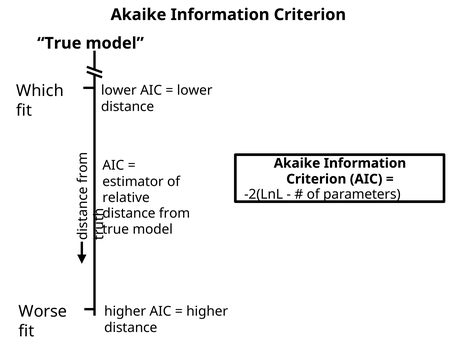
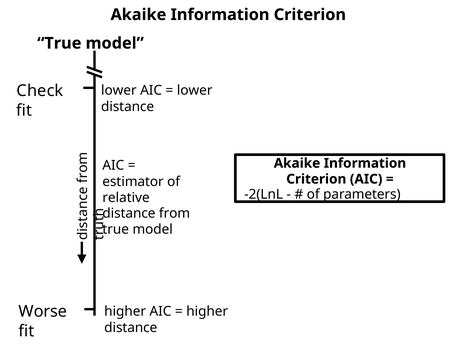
Which: Which -> Check (40, 91)
